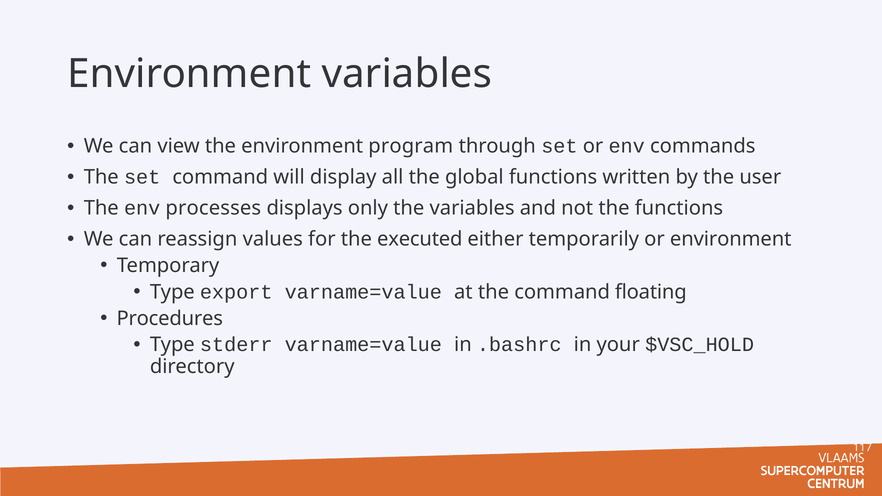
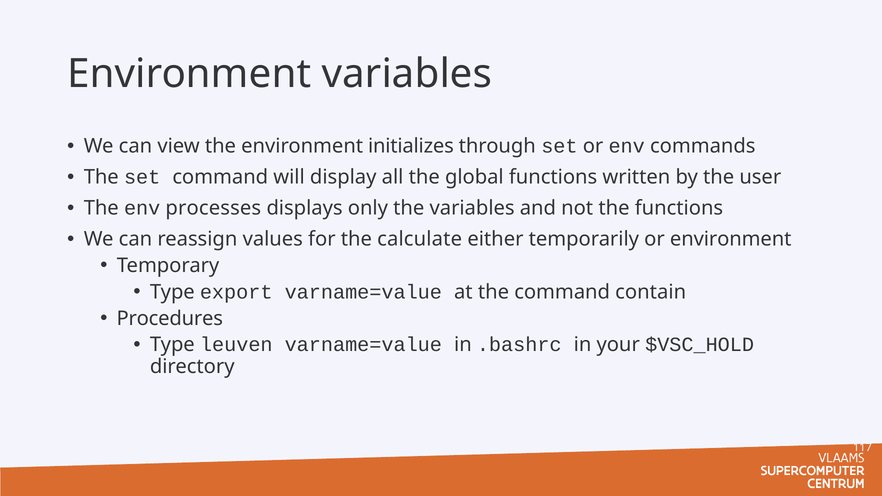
program: program -> initializes (411, 146)
executed: executed -> calculate (420, 239)
floating: floating -> contain (651, 292)
stderr: stderr -> leuven (236, 345)
